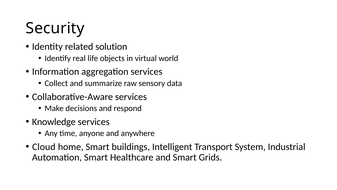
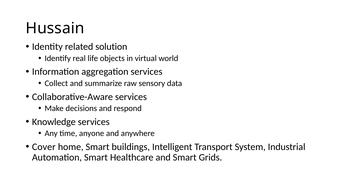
Security: Security -> Hussain (55, 28)
Cloud: Cloud -> Cover (44, 147)
